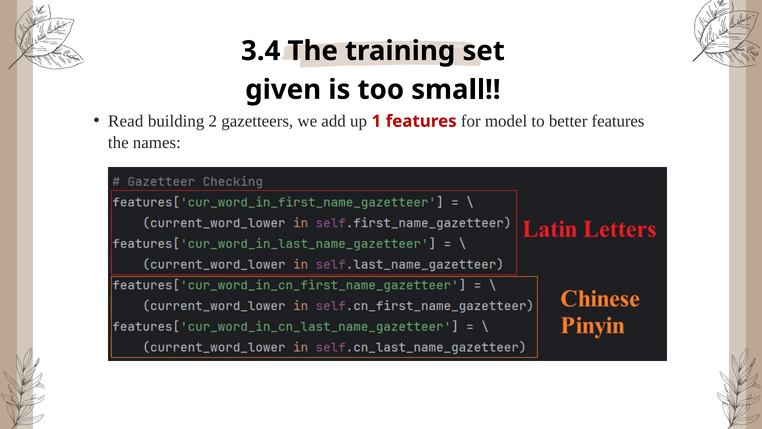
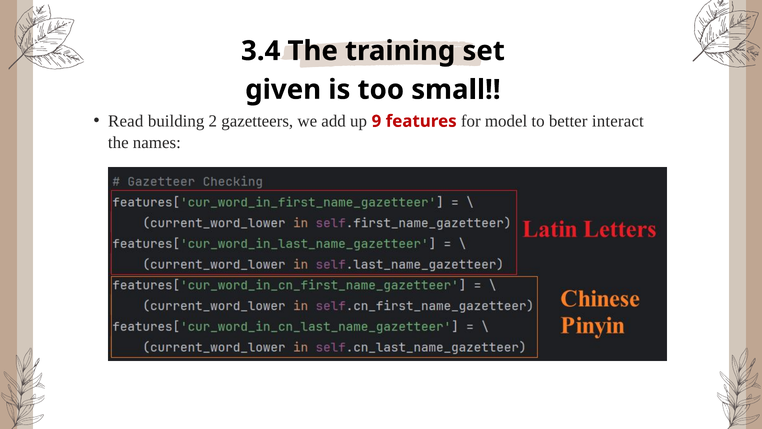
1: 1 -> 9 (376, 121)
better features: features -> interact (618, 121)
